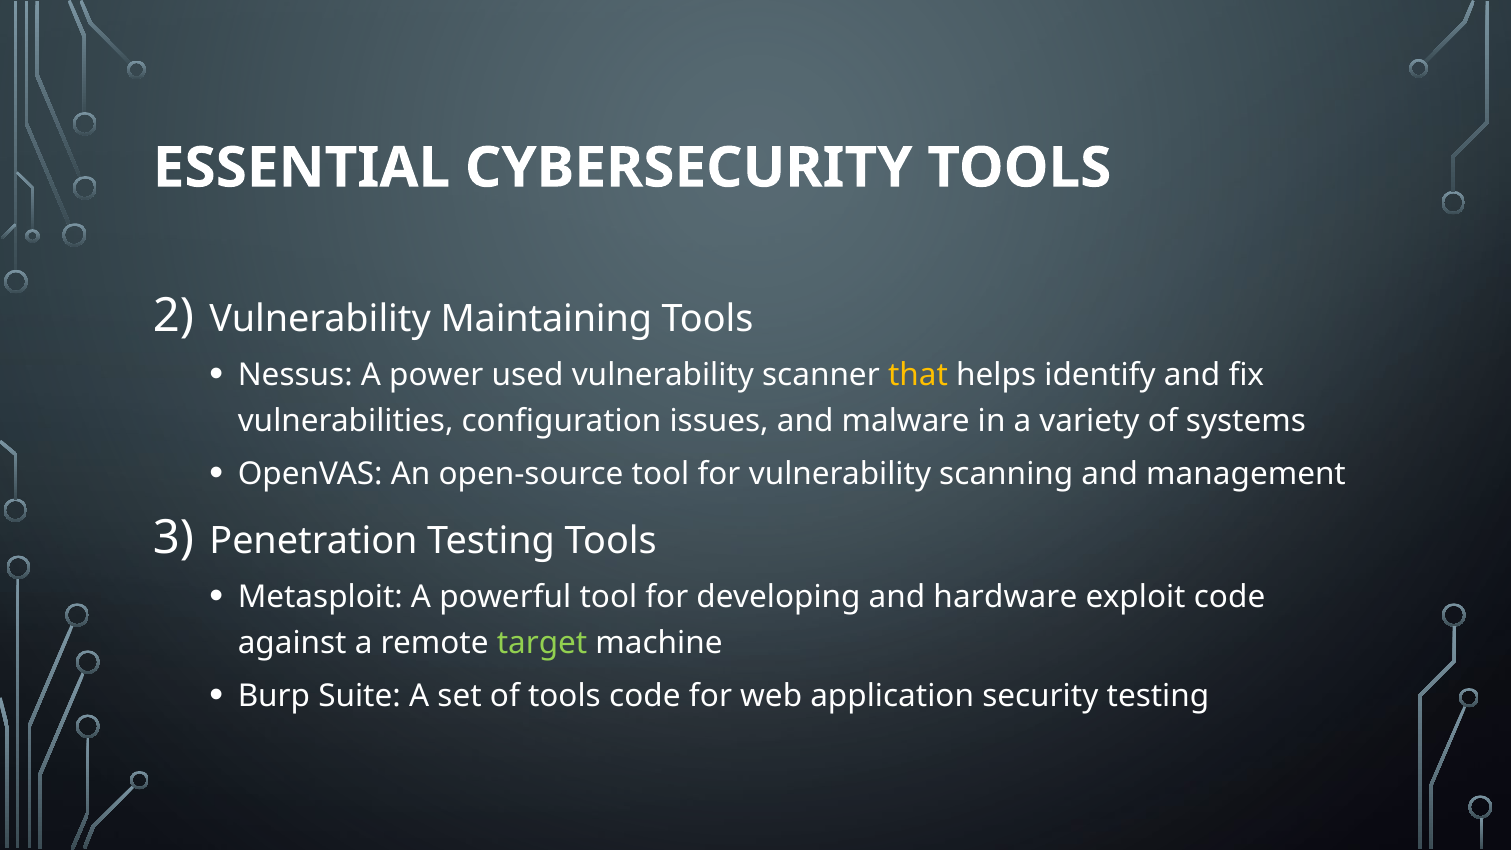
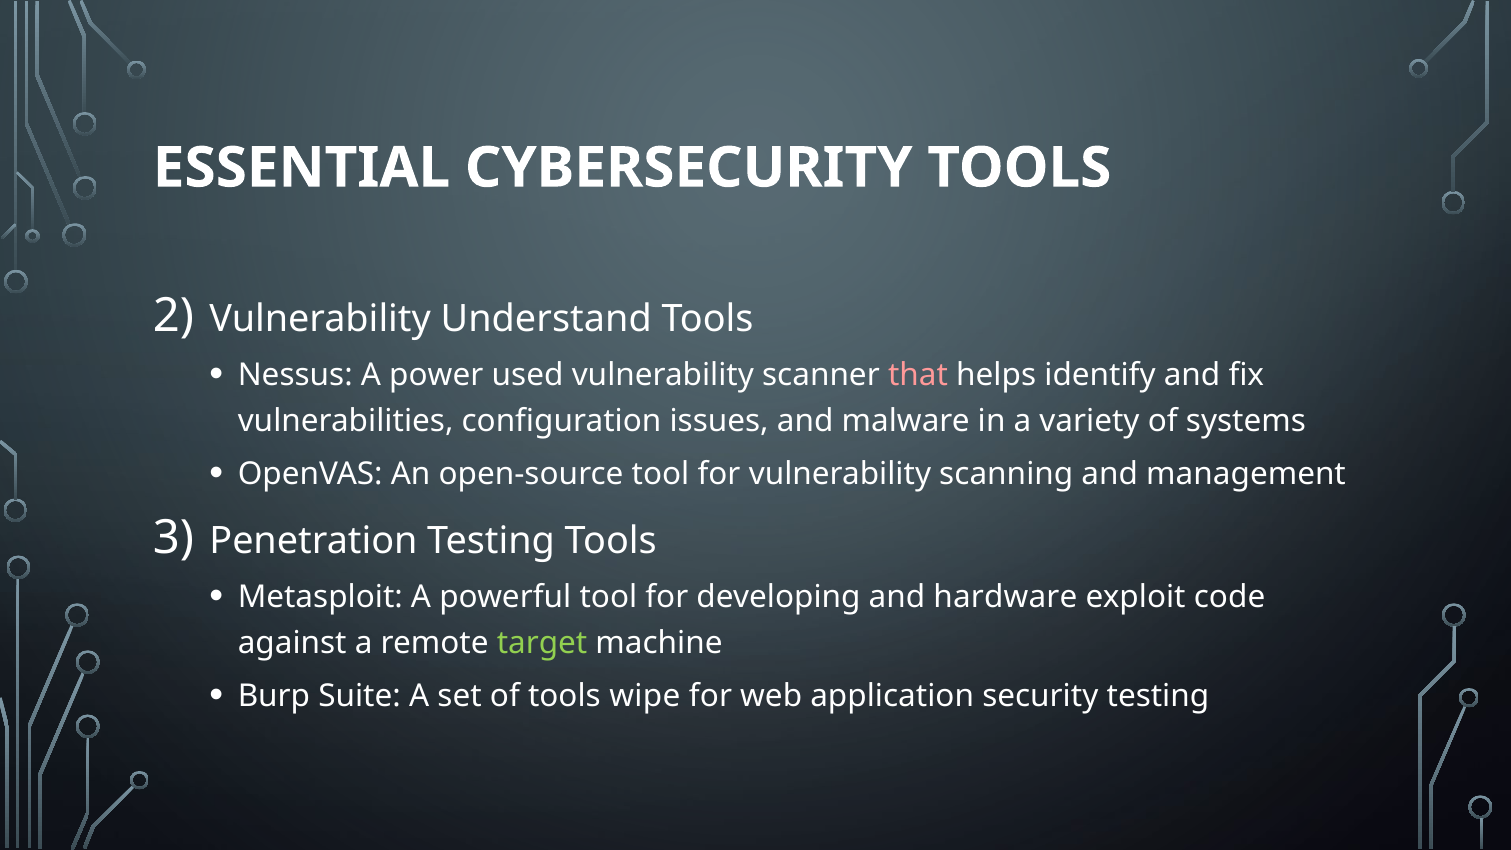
Maintaining: Maintaining -> Understand (546, 319)
that colour: yellow -> pink (918, 375)
tools code: code -> wipe (645, 696)
